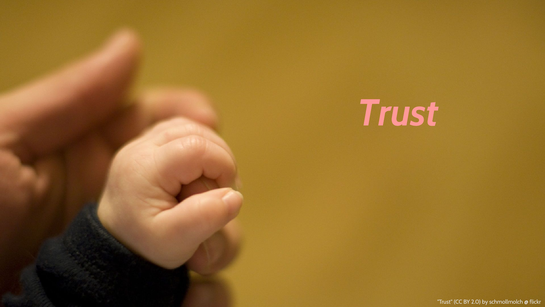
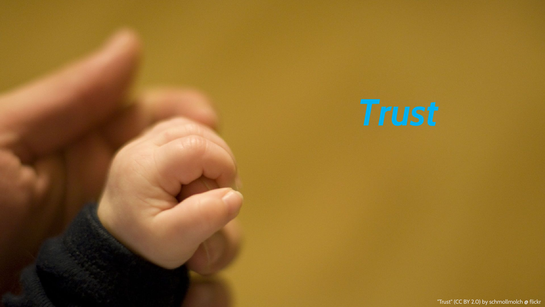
Trust colour: pink -> light blue (398, 113)
